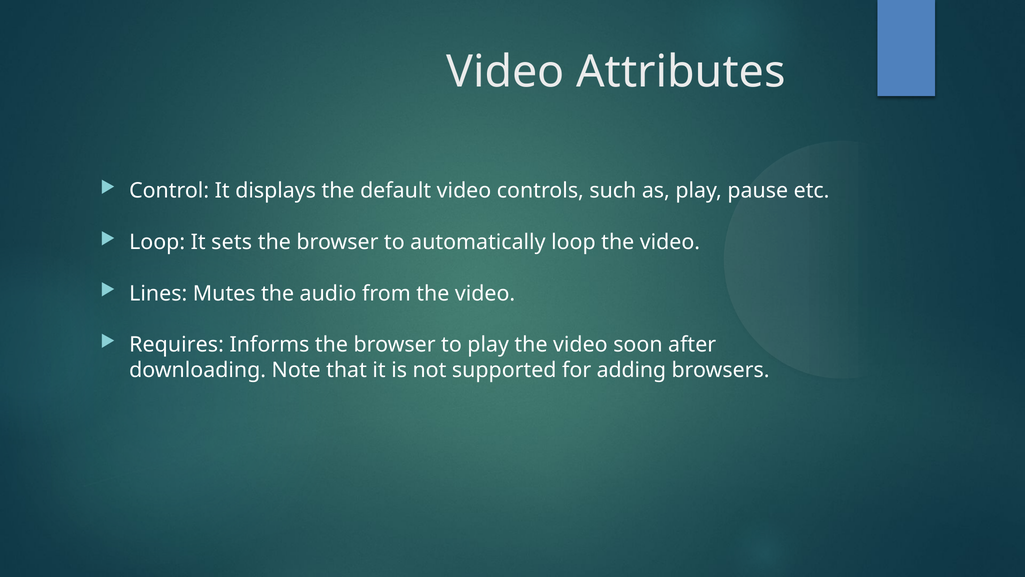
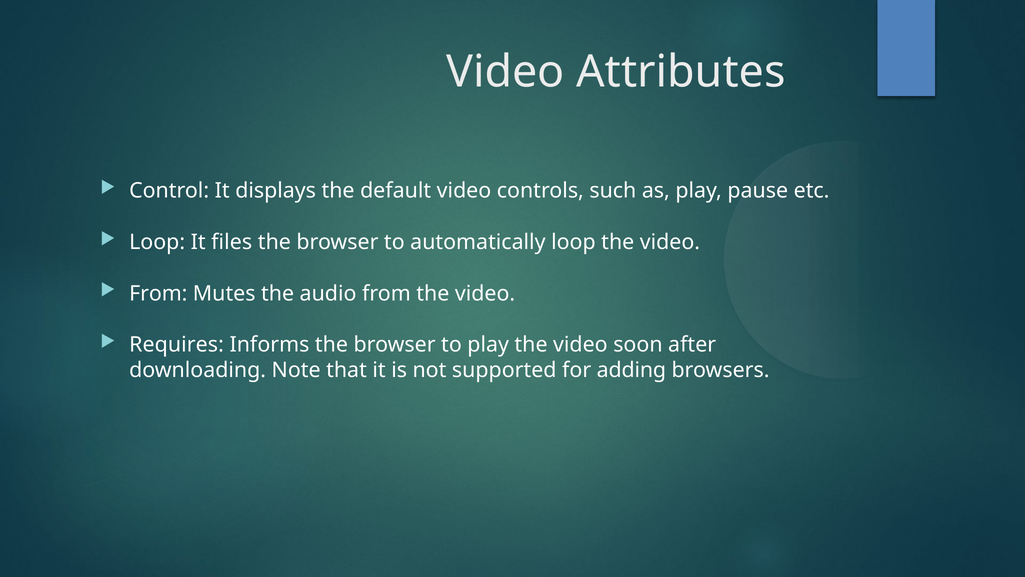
sets: sets -> files (232, 242)
Lines: Lines -> From (158, 293)
